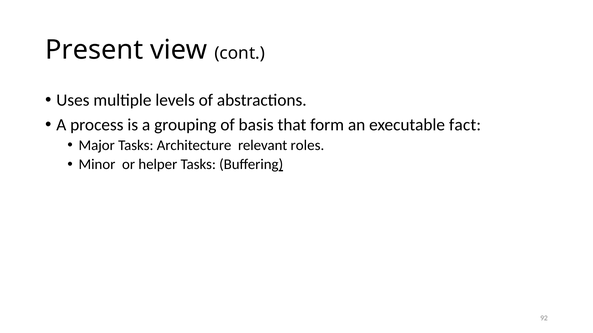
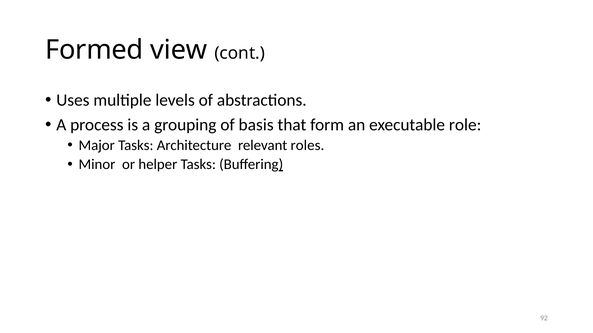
Present: Present -> Formed (94, 50)
fact: fact -> role (465, 125)
